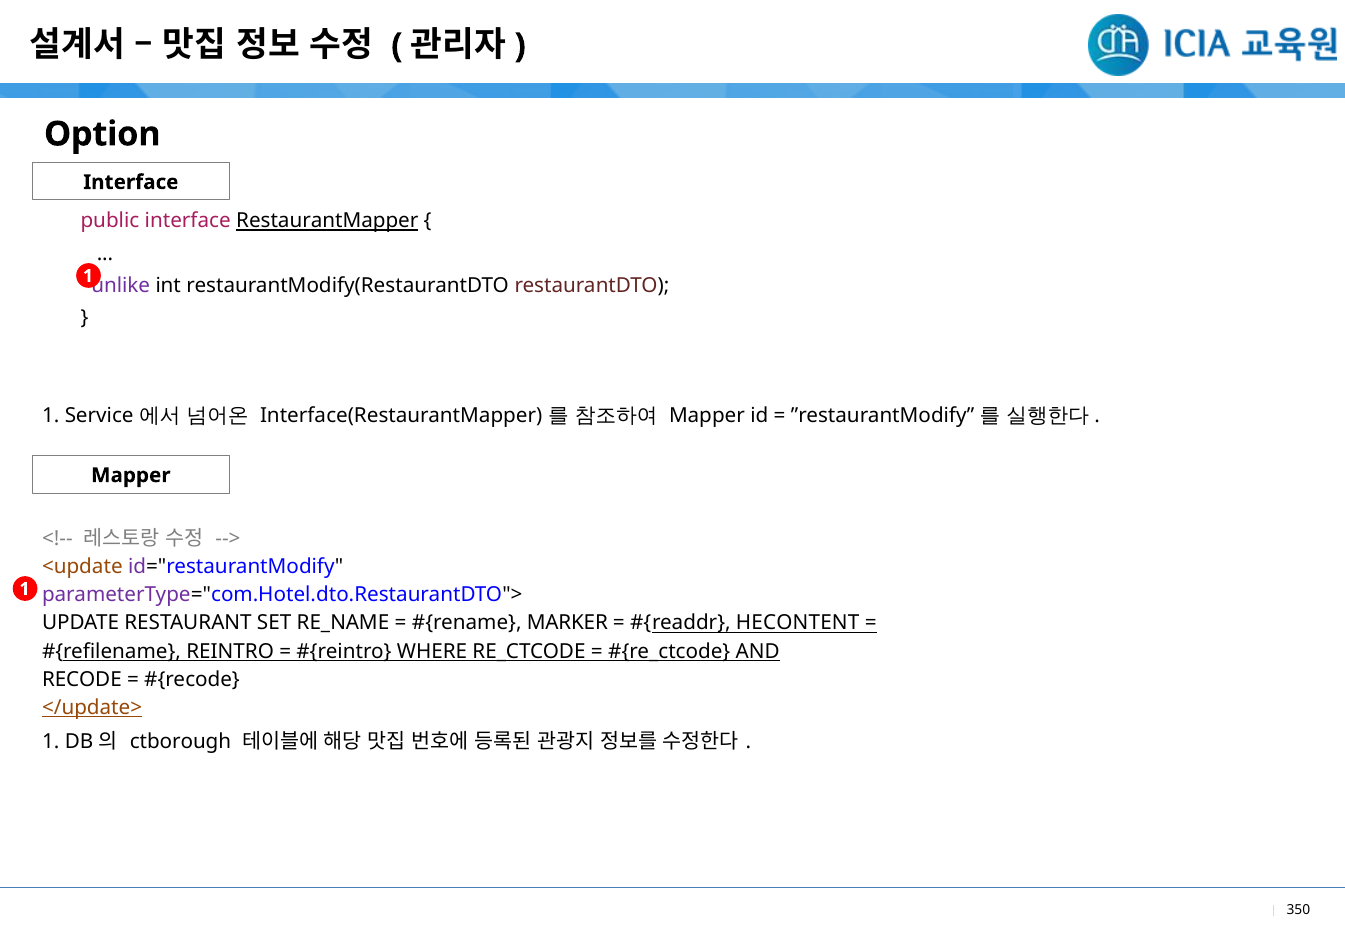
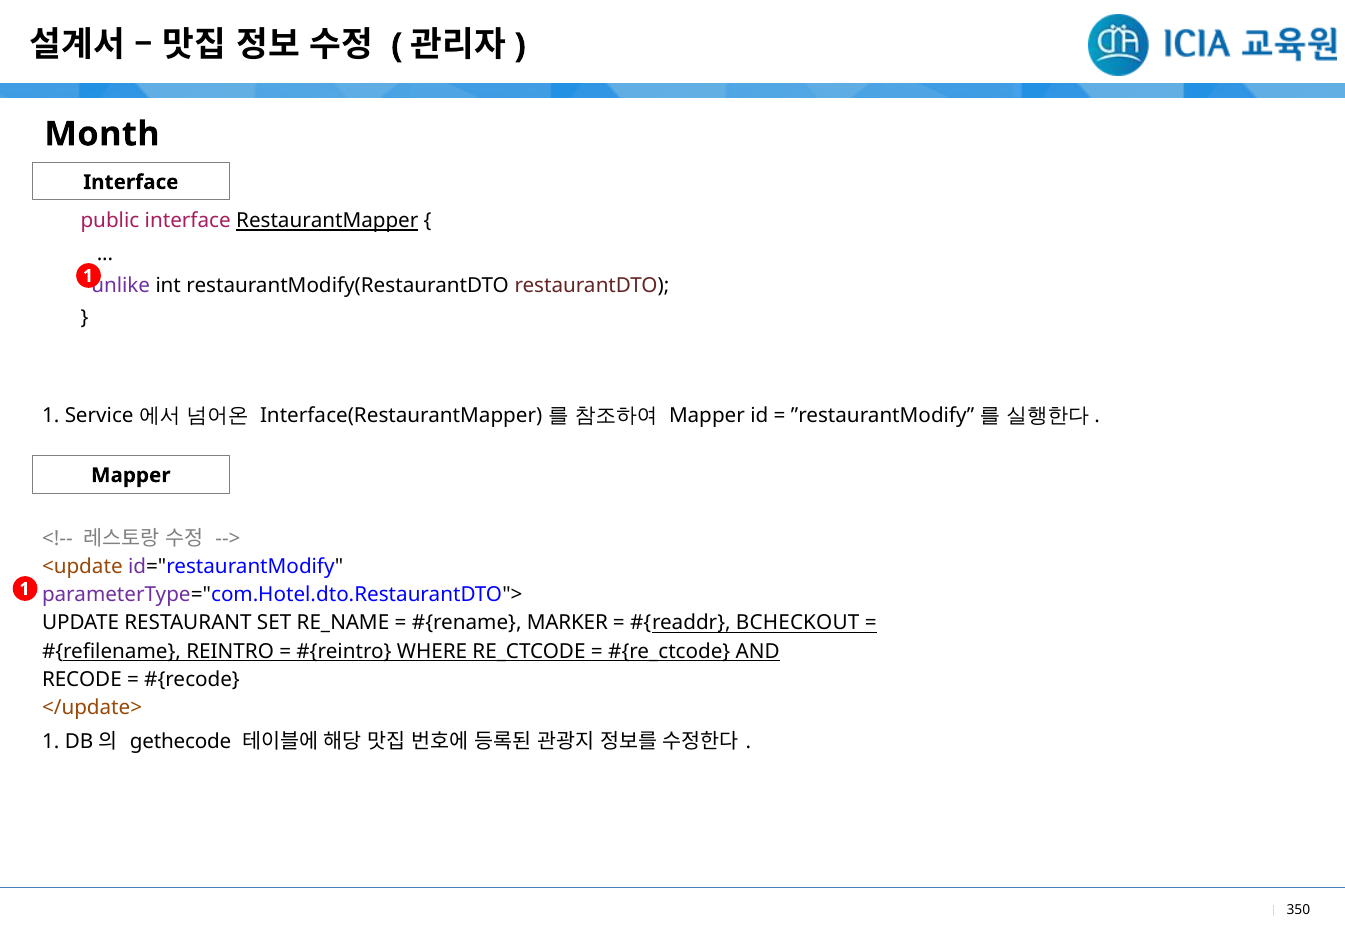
Option: Option -> Month (102, 134)
HECONTENT: HECONTENT -> BCHECKOUT (798, 623)
</update> underline: present -> none (92, 708)
ctborough: ctborough -> gethecode (181, 742)
